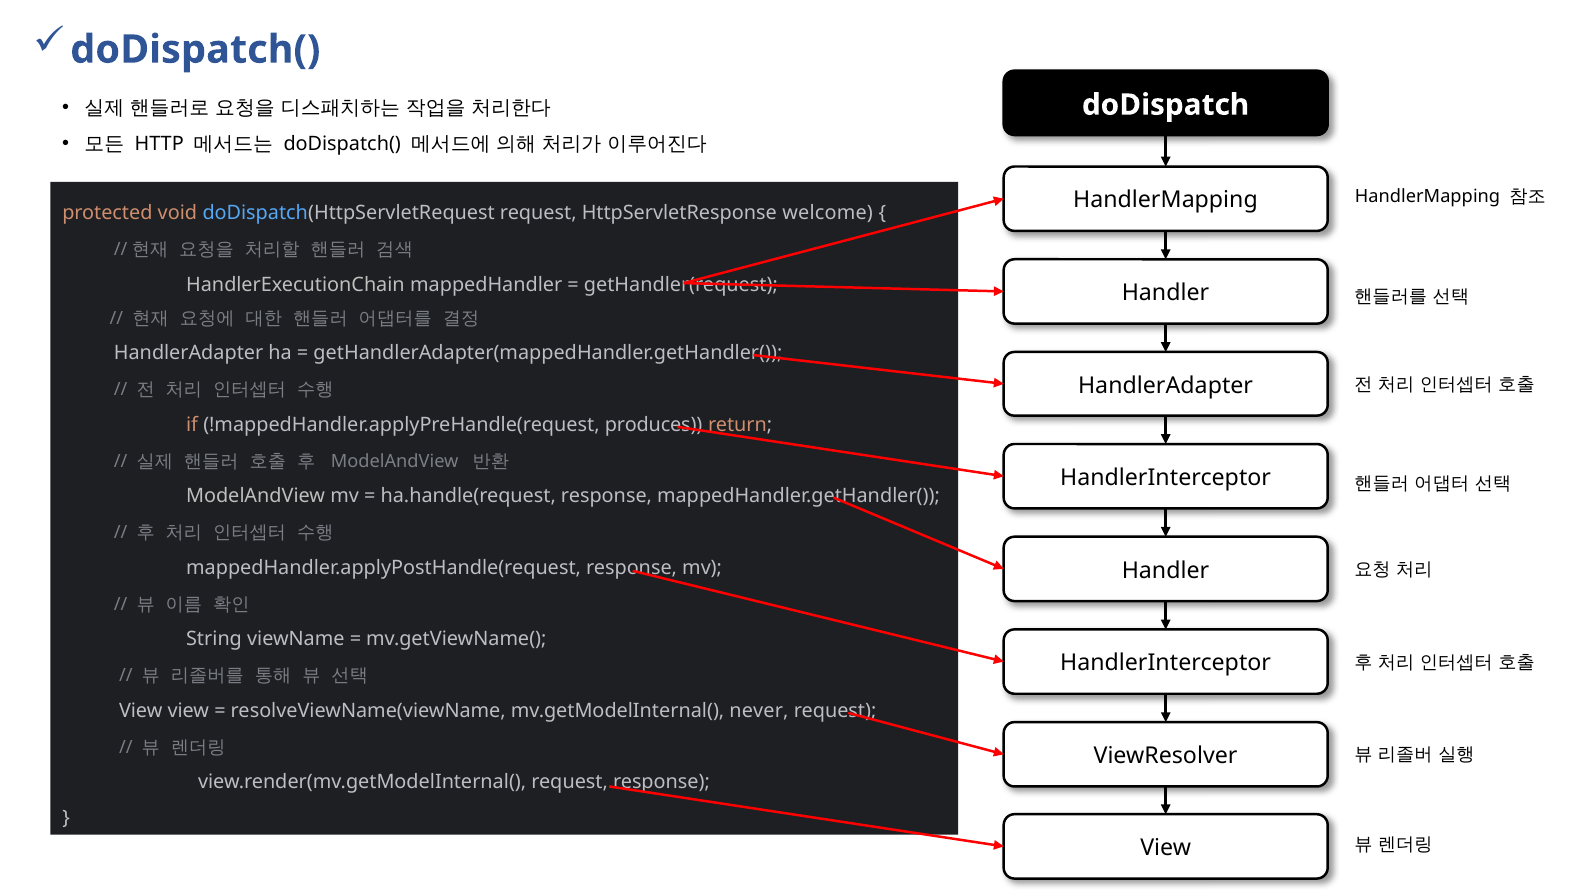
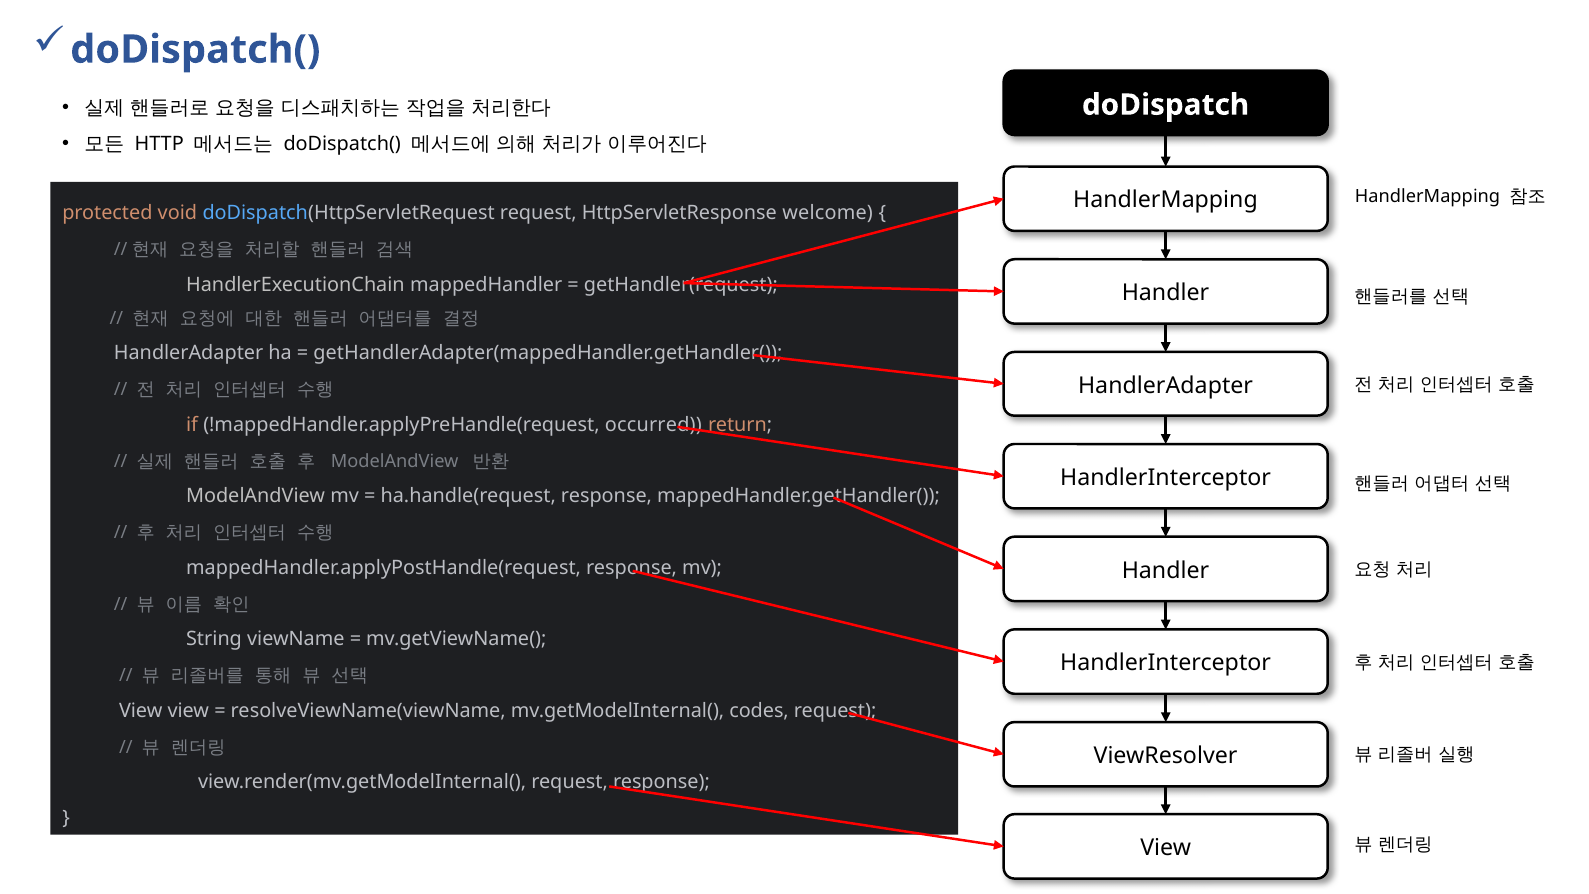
produces: produces -> occurred (653, 425)
never: never -> codes (759, 711)
